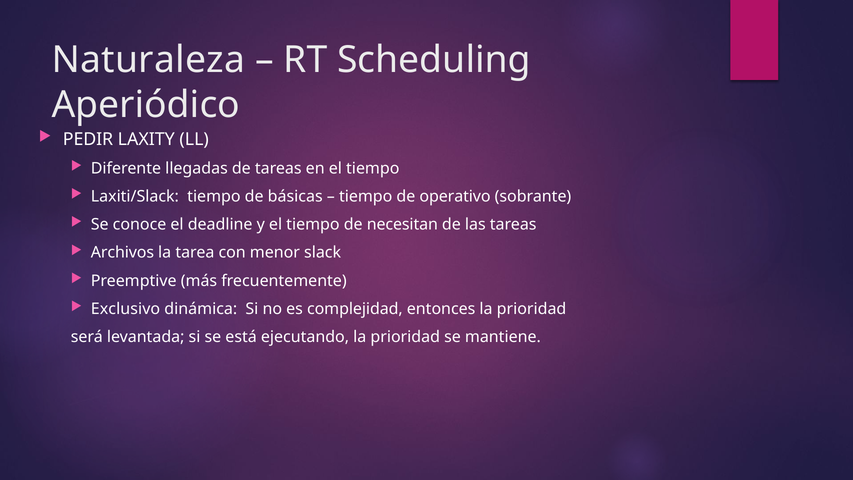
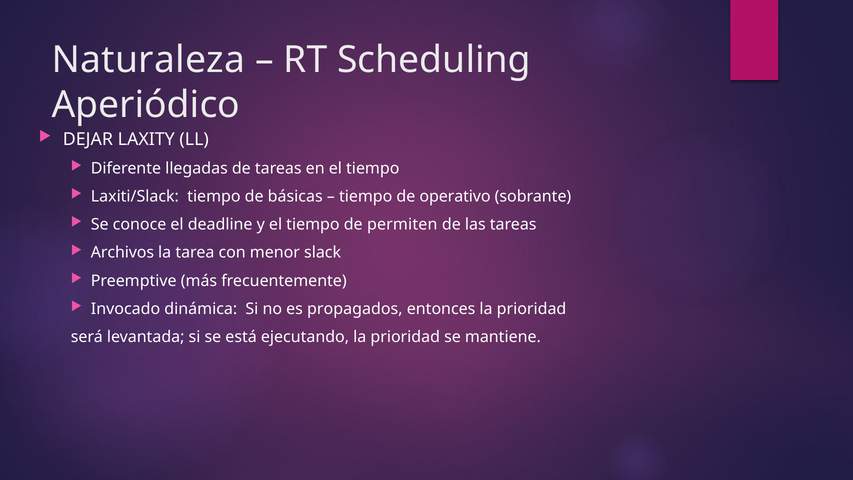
PEDIR: PEDIR -> DEJAR (88, 139)
necesitan: necesitan -> permiten (402, 224)
Exclusivo: Exclusivo -> Invocado (126, 309)
complejidad: complejidad -> propagados (355, 309)
